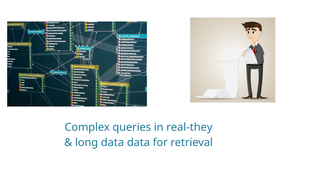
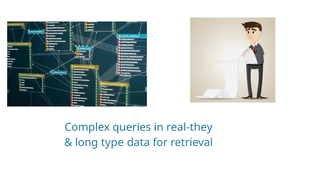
long data: data -> type (112, 143)
